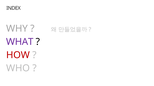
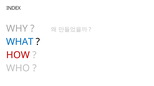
WHAT colour: purple -> blue (20, 42)
